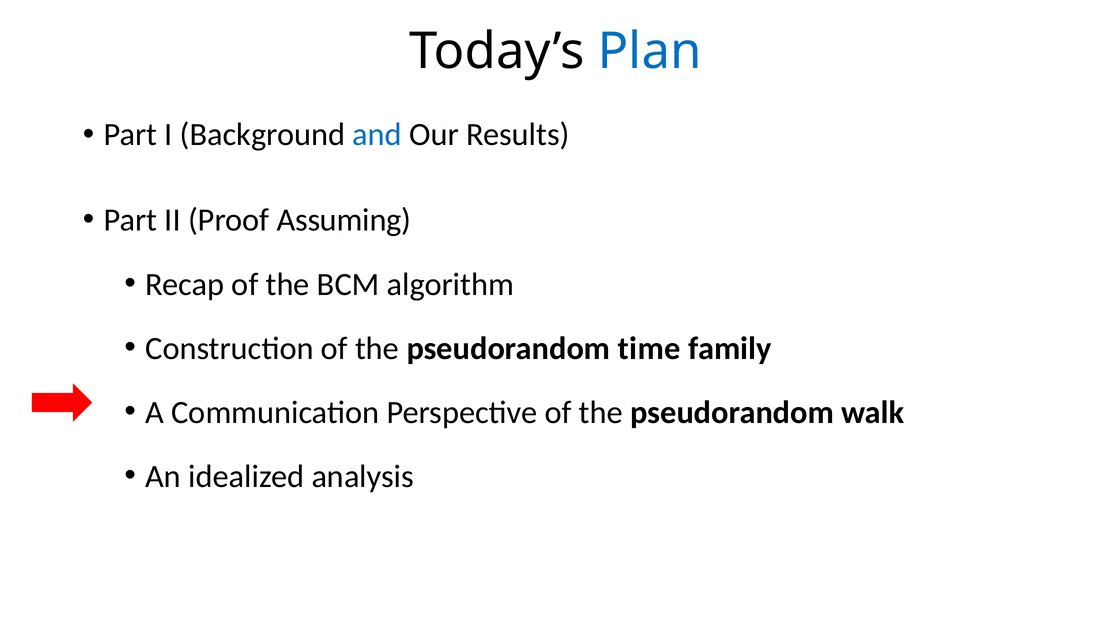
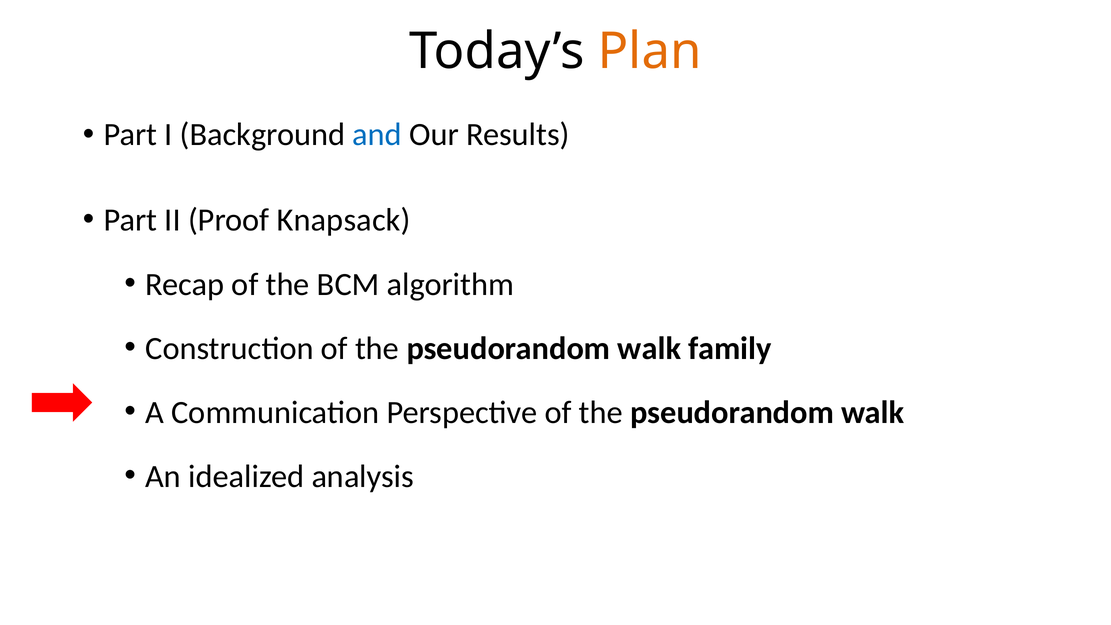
Plan colour: blue -> orange (650, 51)
Assuming: Assuming -> Knapsack (344, 220)
time: time -> walk (649, 348)
